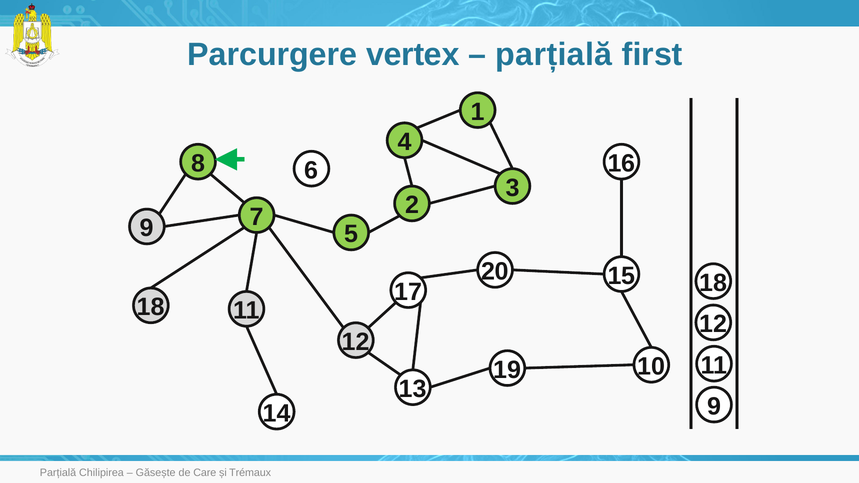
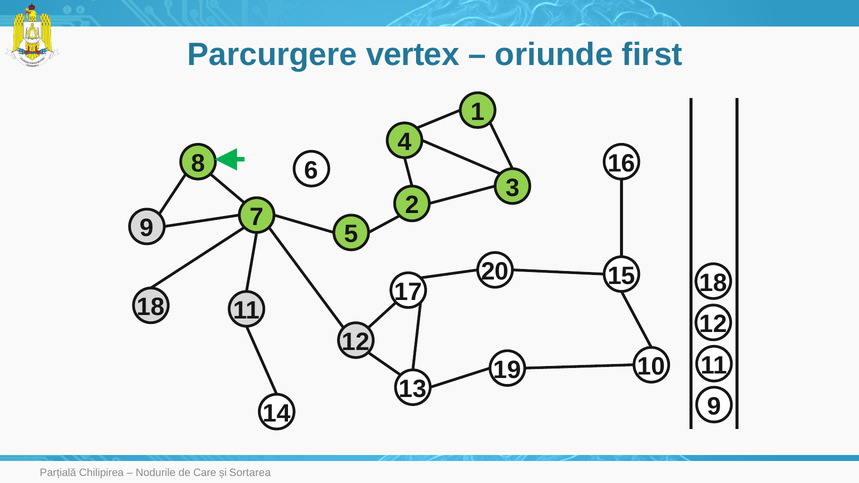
parțială: parțială -> oriunde (554, 55)
Găsește: Găsește -> Nodurile (156, 473)
Trémaux: Trémaux -> Sortarea (250, 473)
